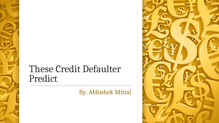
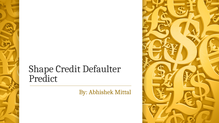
These: These -> Shape (41, 69)
